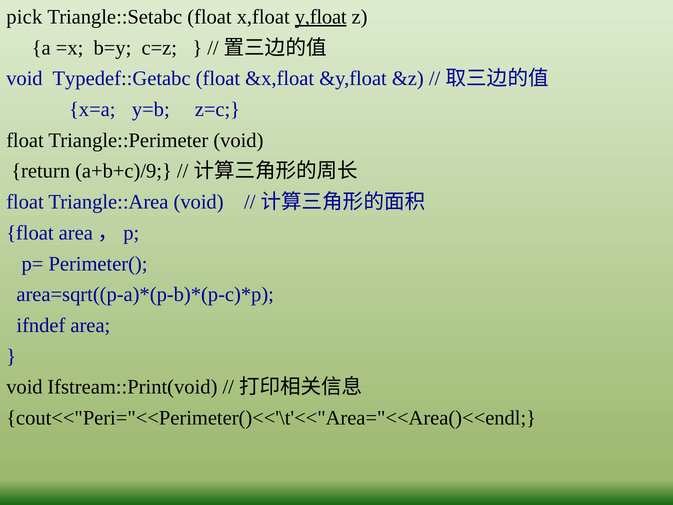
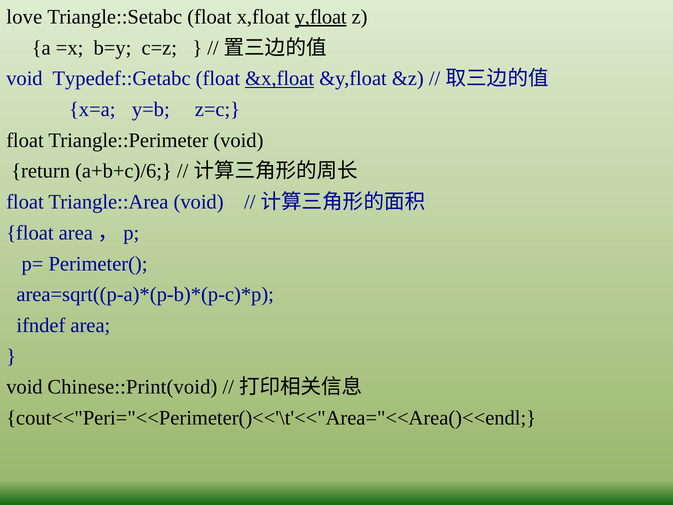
pick: pick -> love (24, 17)
&x,float underline: none -> present (280, 79)
a+b+c)/9: a+b+c)/9 -> a+b+c)/6 (124, 171)
Ifstream::Print(void: Ifstream::Print(void -> Chinese::Print(void (132, 387)
